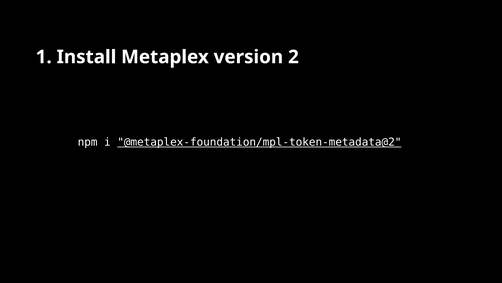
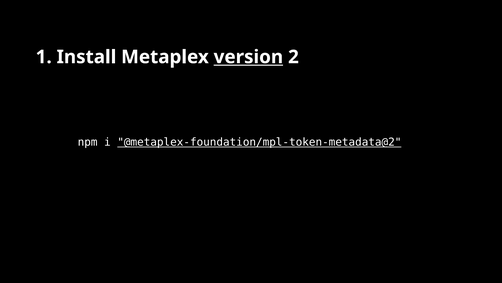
version underline: none -> present (248, 57)
